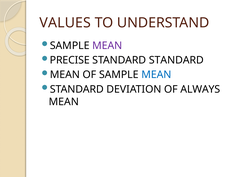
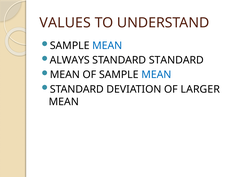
MEAN colour: purple -> blue (107, 46)
PRECISE: PRECISE -> ALWAYS (70, 60)
ALWAYS: ALWAYS -> LARGER (200, 89)
